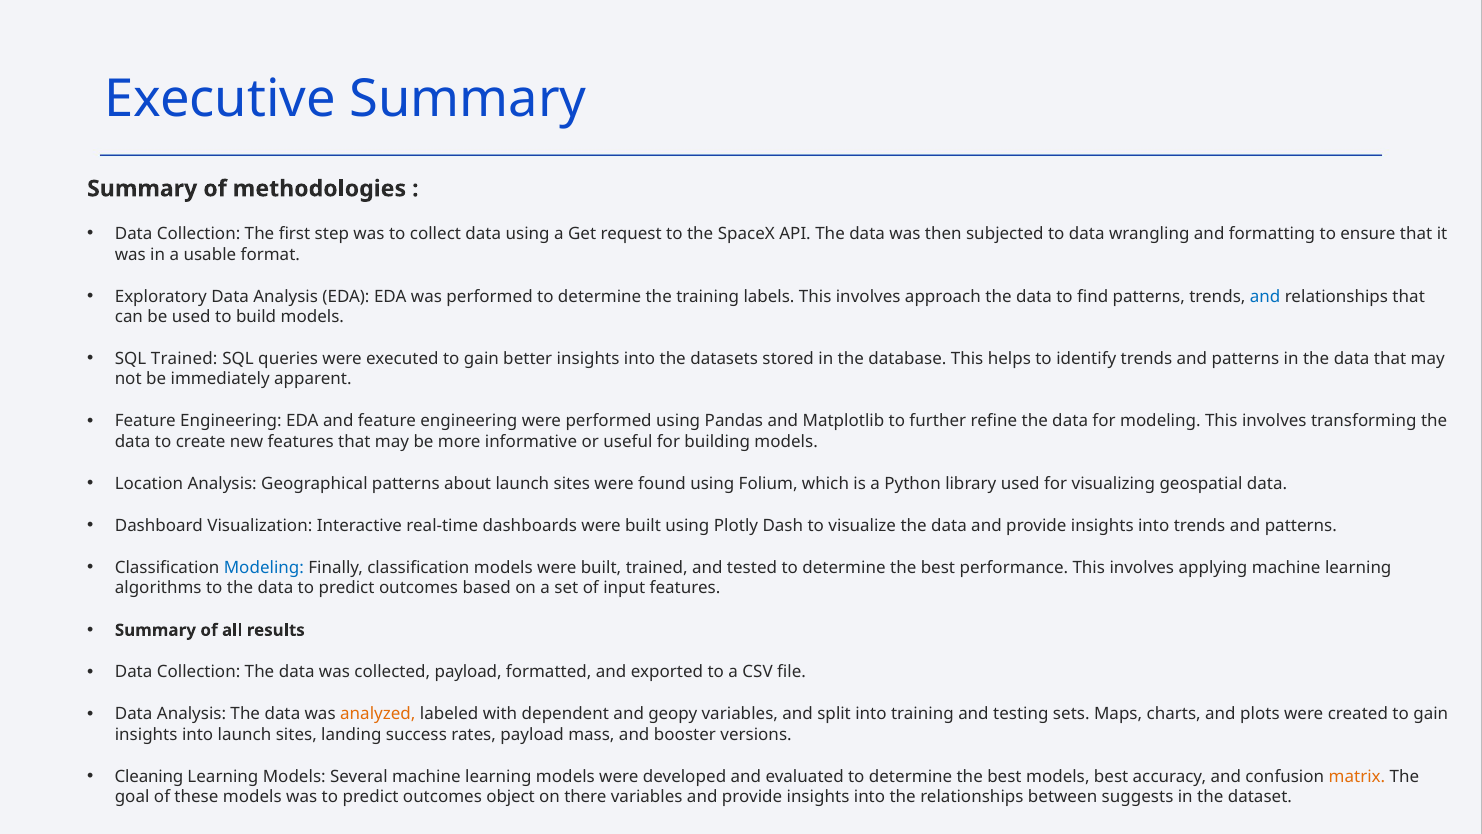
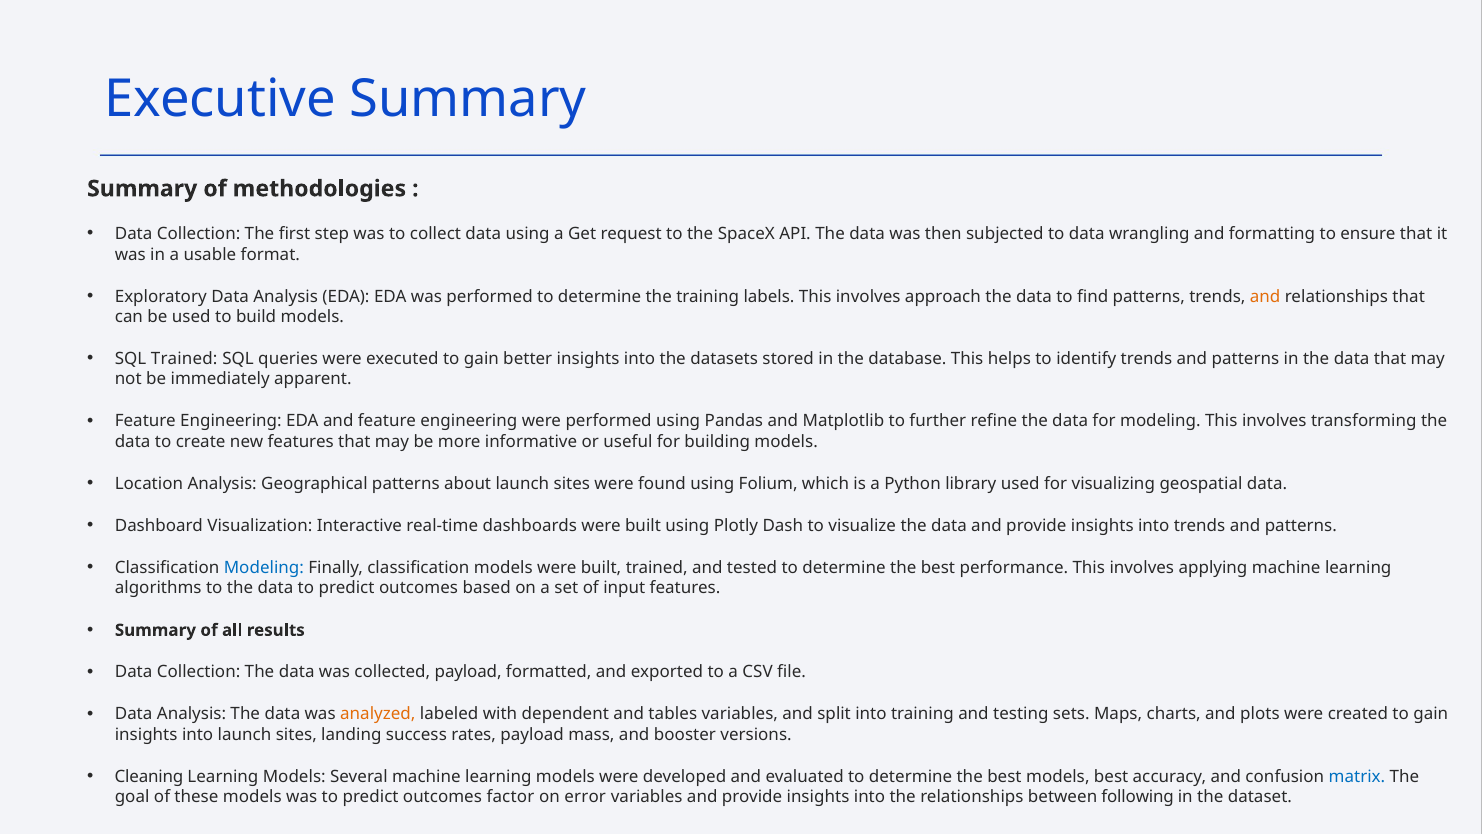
and colour: blue -> orange (1265, 296)
geopy: geopy -> tables (673, 714)
matrix colour: orange -> blue (1357, 776)
object: object -> factor (510, 797)
there: there -> error (585, 797)
suggests: suggests -> following (1138, 797)
